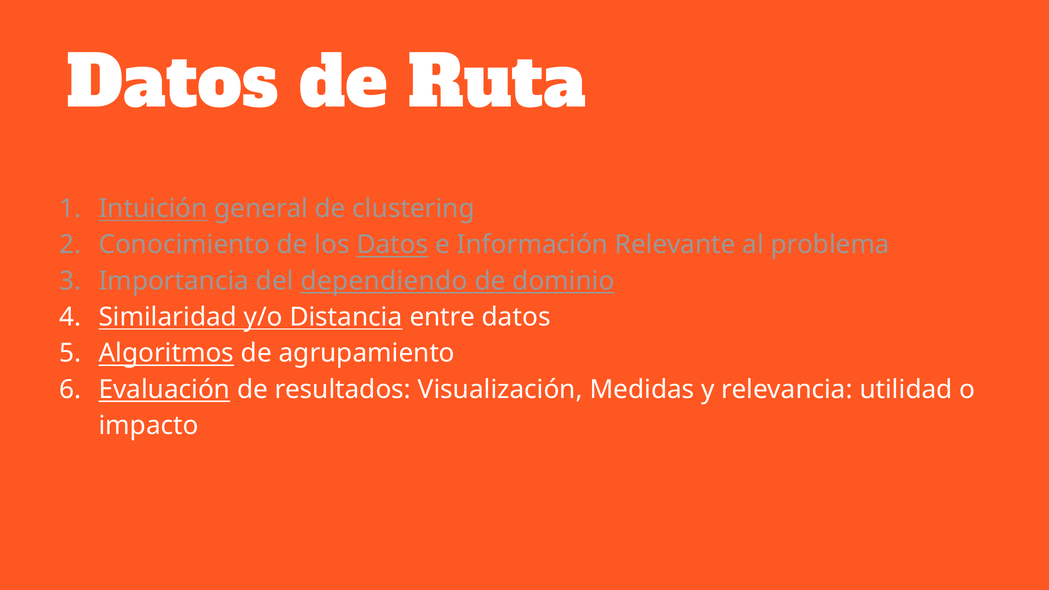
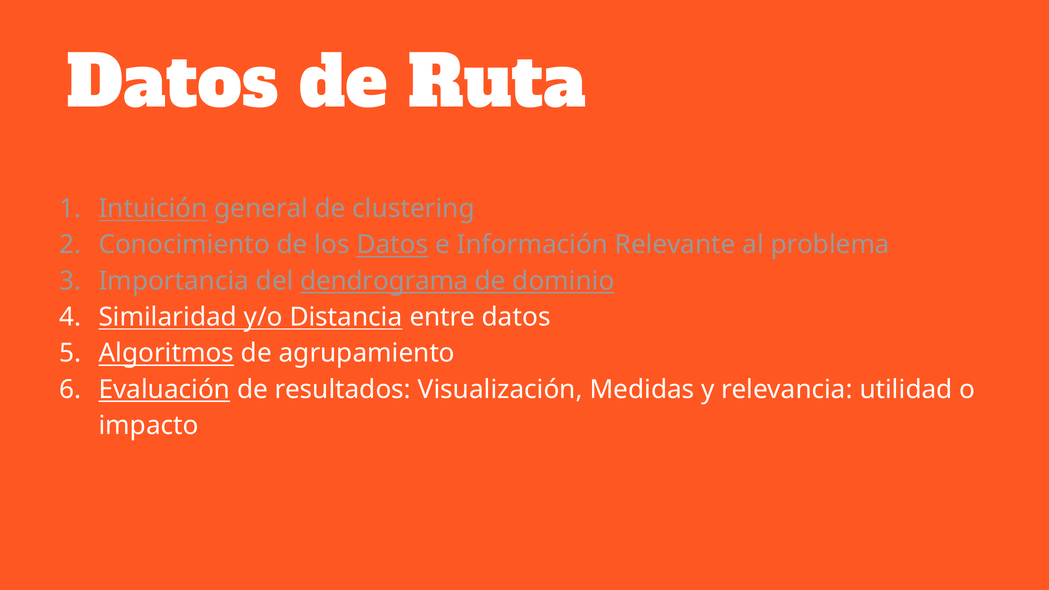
dependiendo: dependiendo -> dendrograma (384, 281)
